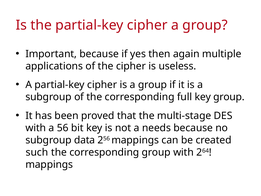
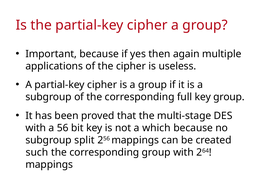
needs: needs -> which (156, 128)
data: data -> split (84, 140)
